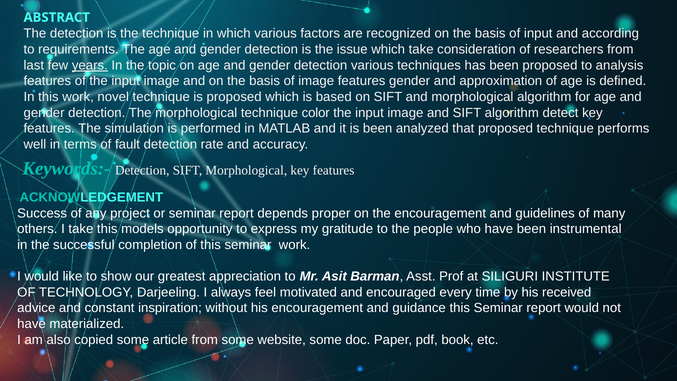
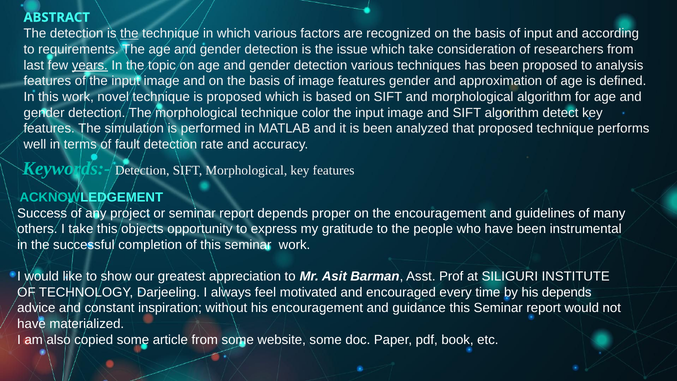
the underline: none -> present (129, 34)
models: models -> objects (142, 229)
his received: received -> depends (567, 292)
